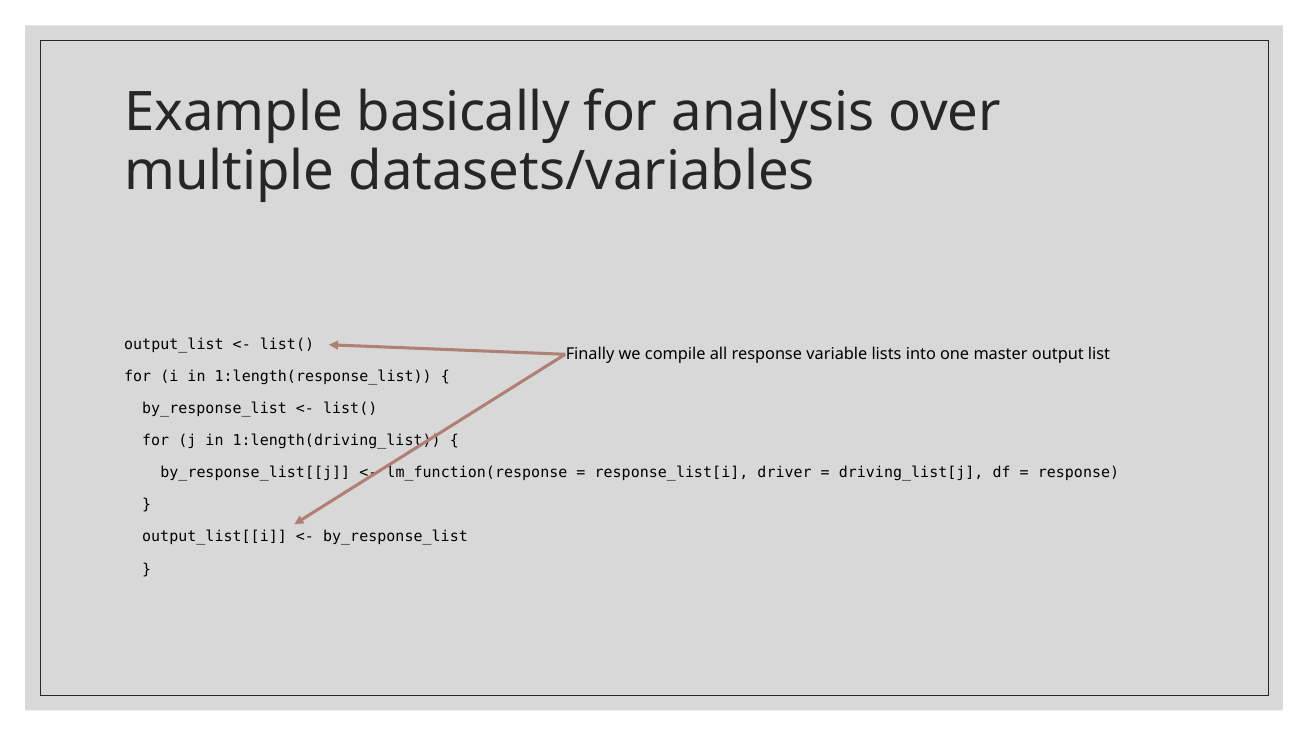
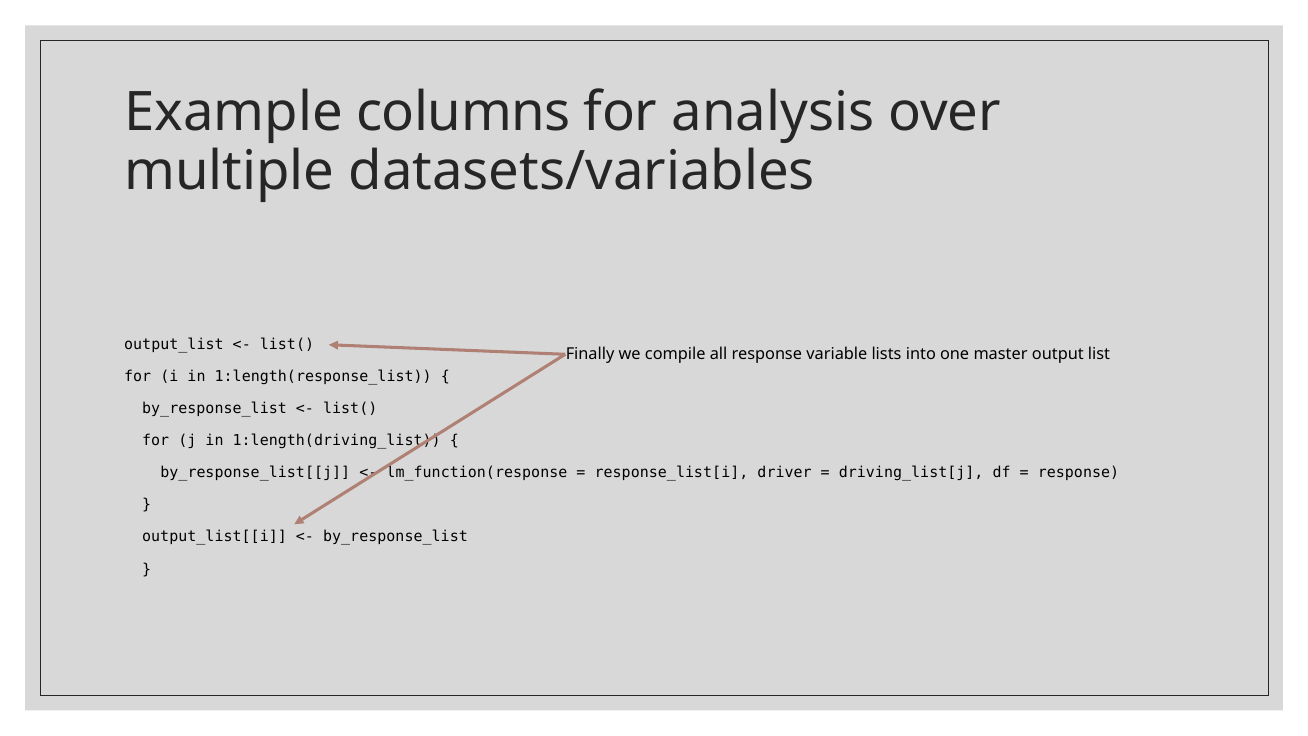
basically: basically -> columns (464, 113)
